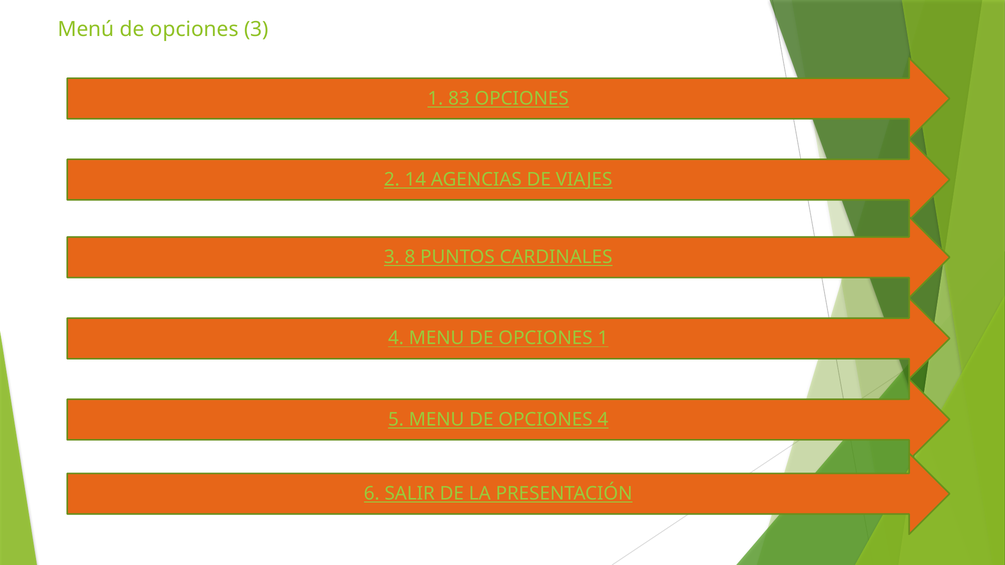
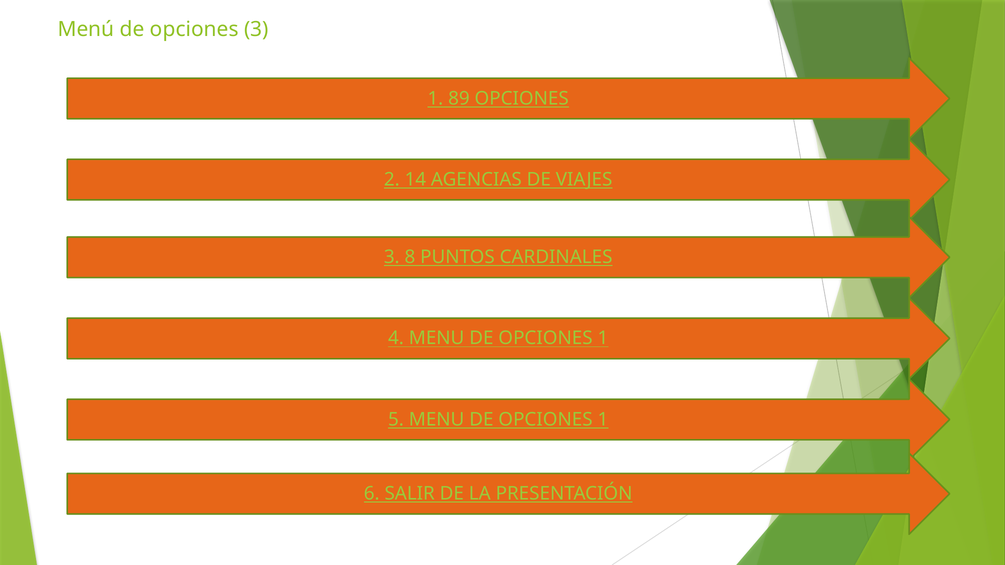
83: 83 -> 89 (459, 98)
4: 4 -> 1 (603, 420)
